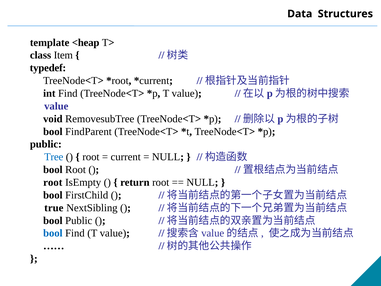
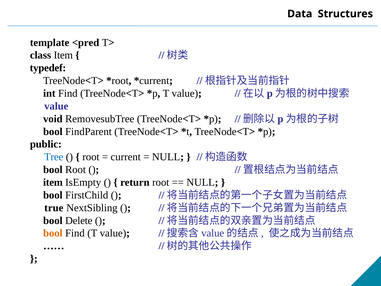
<heap: <heap -> <pred (86, 42)
root: root -> item (53, 182)
bool Public: Public -> Delete (79, 220)
bool colour: blue -> orange (53, 233)
